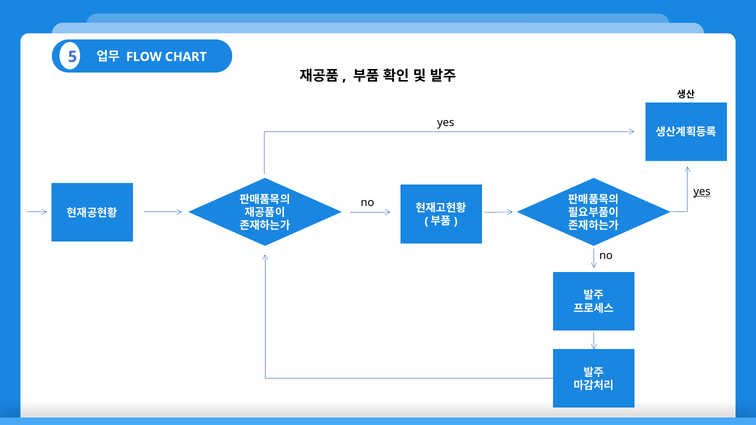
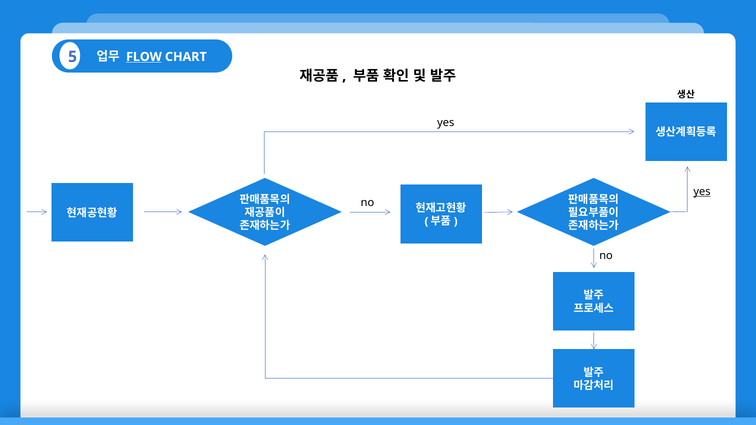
FLOW underline: none -> present (144, 57)
